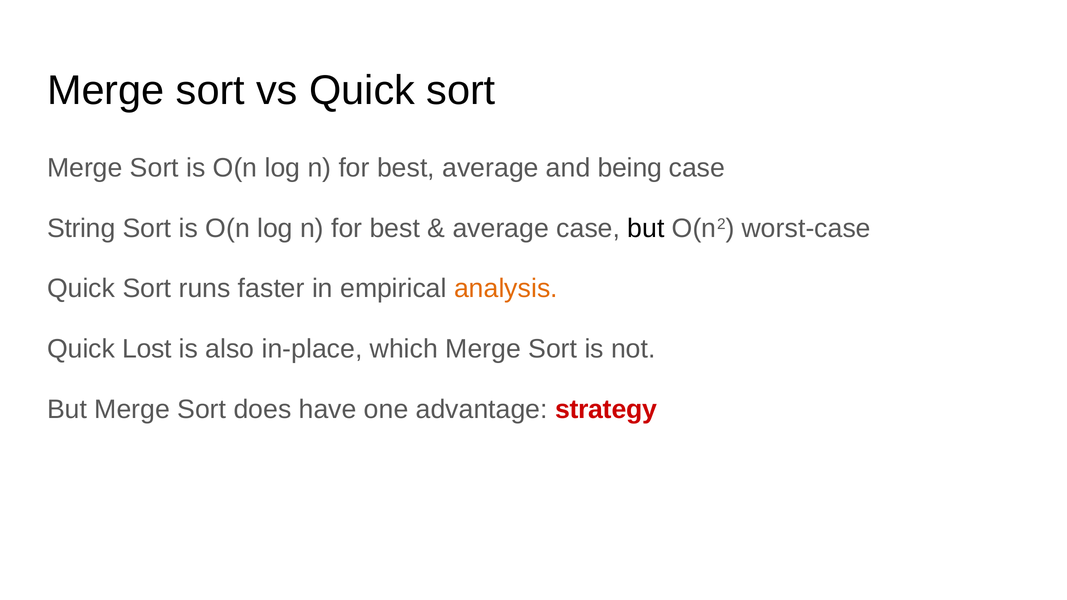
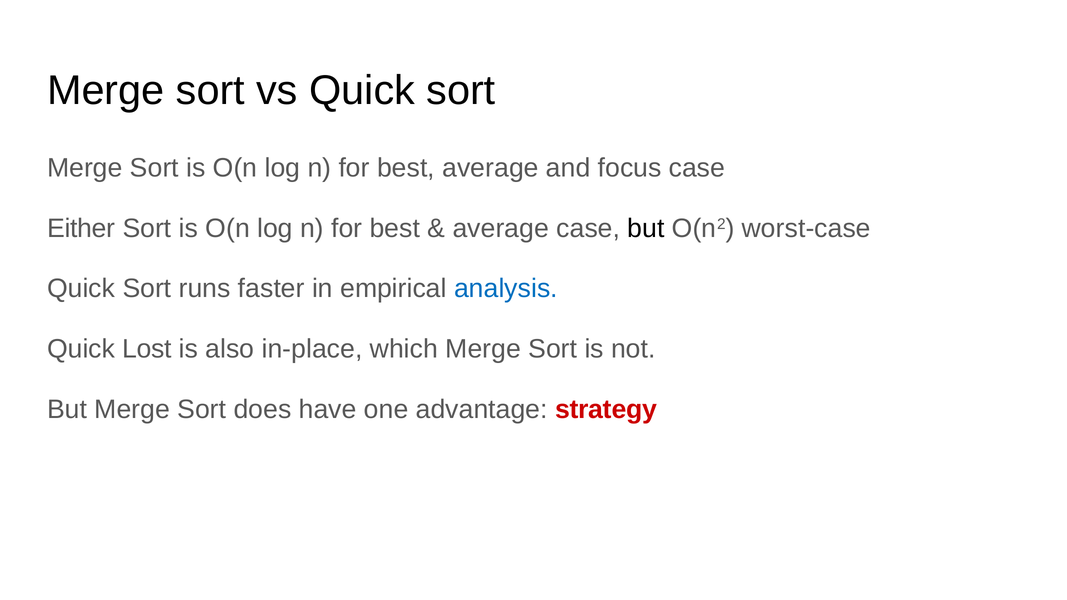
being: being -> focus (630, 168)
String: String -> Either (81, 228)
analysis colour: orange -> blue (506, 289)
